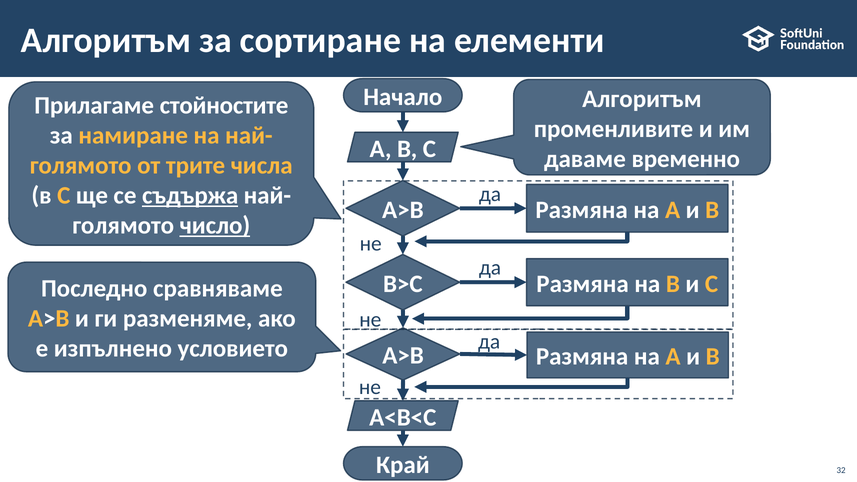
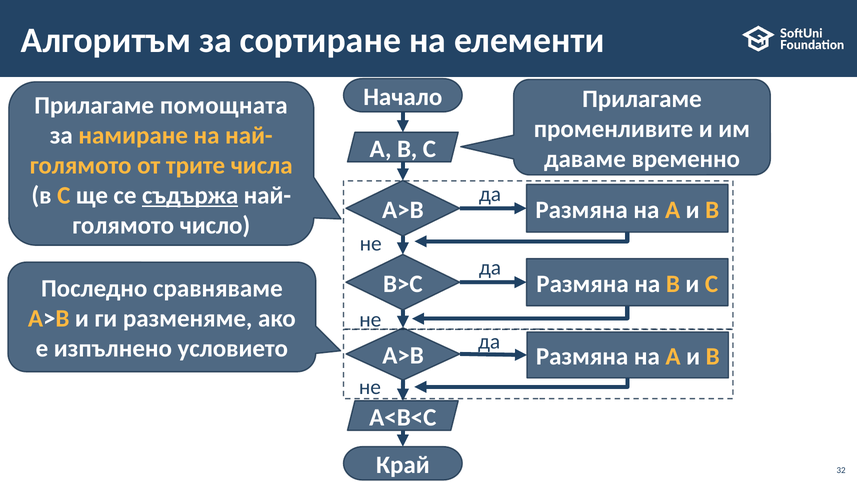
Алгоритъм: Алгоритъм -> Прилагаме (642, 99)
стойностите: стойностите -> помощната (224, 105)
число underline: present -> none (215, 225)
